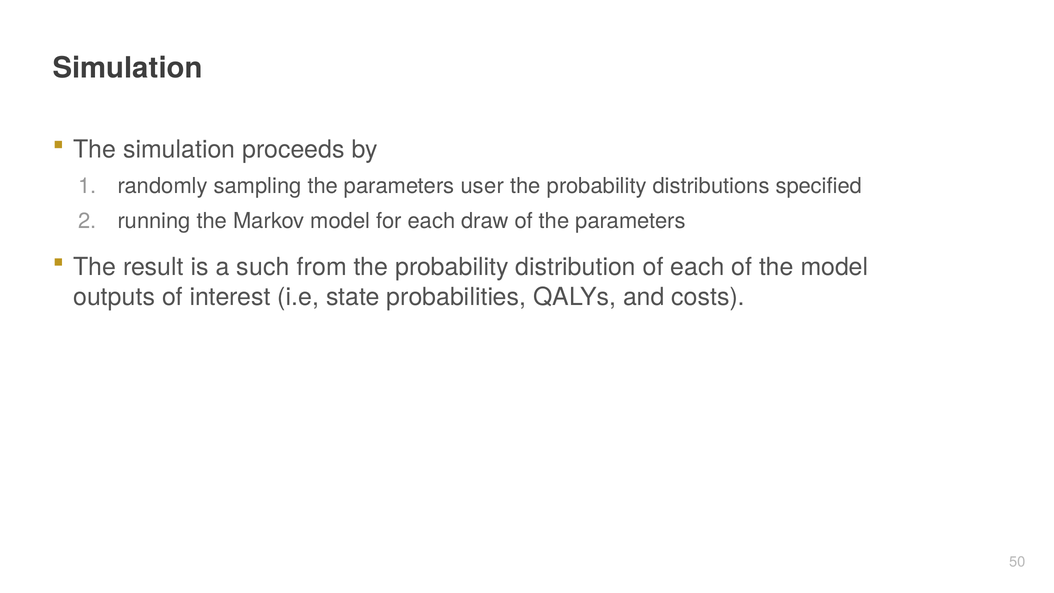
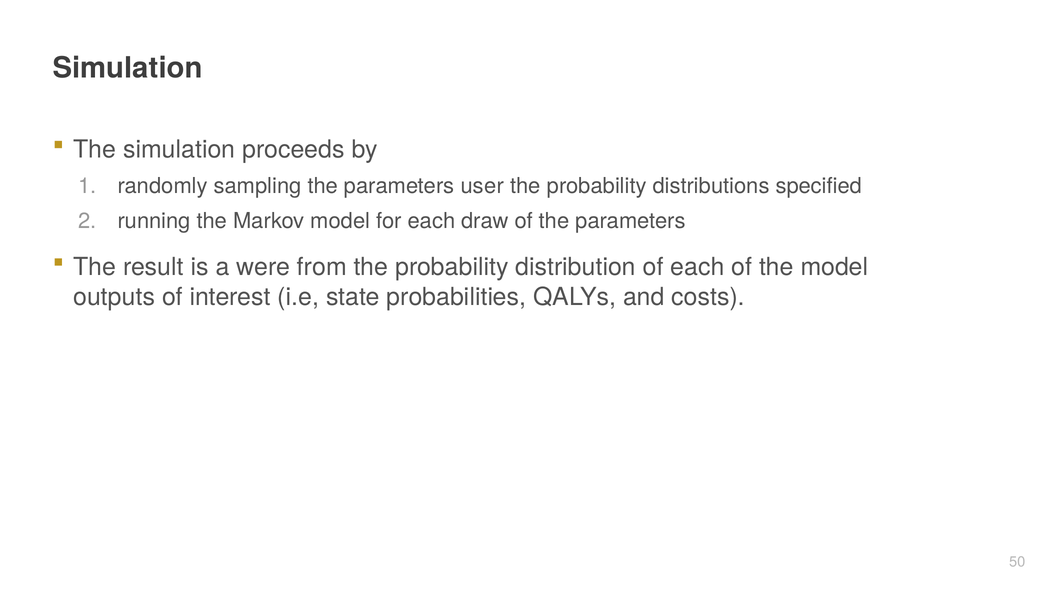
such: such -> were (263, 267)
